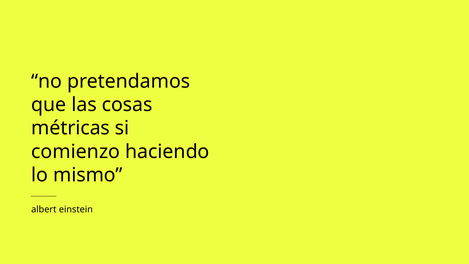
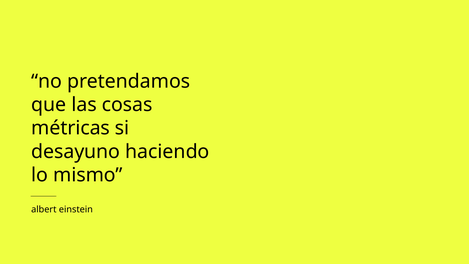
comienzo: comienzo -> desayuno (76, 152)
